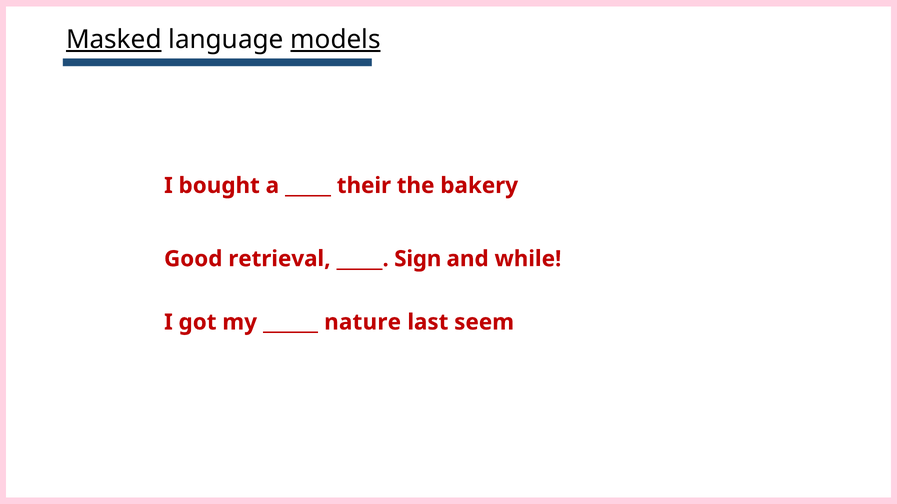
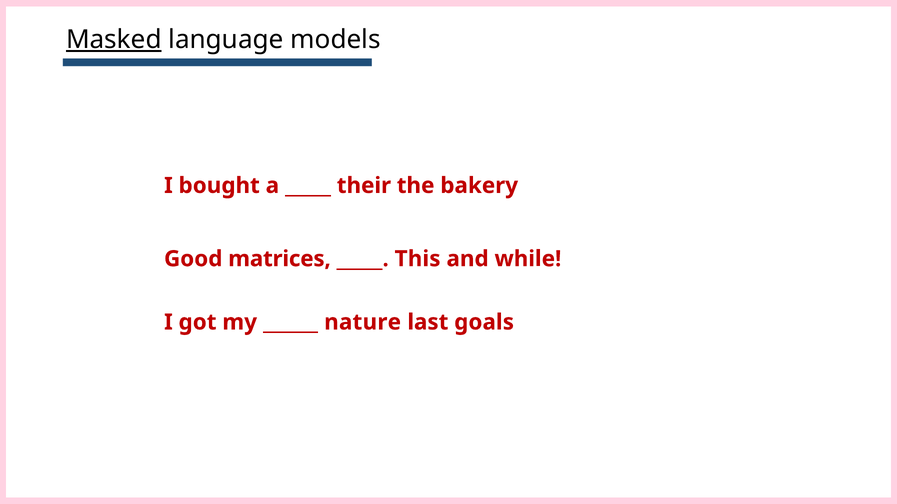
models underline: present -> none (335, 40)
retrieval: retrieval -> matrices (280, 259)
Sign: Sign -> This (418, 259)
seem: seem -> goals (484, 323)
